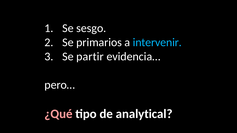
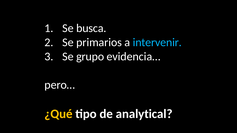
sesgo: sesgo -> busca (91, 28)
partir: partir -> grupo (90, 57)
¿Qué colour: pink -> yellow (59, 114)
